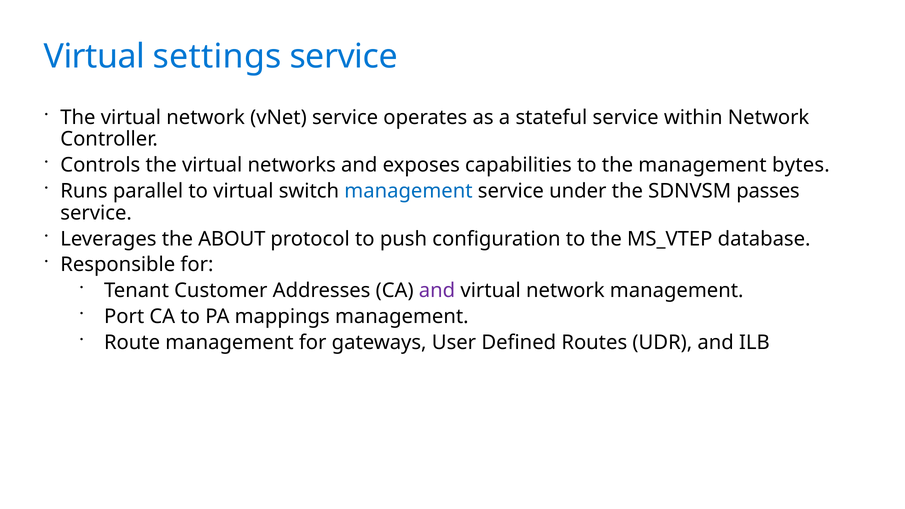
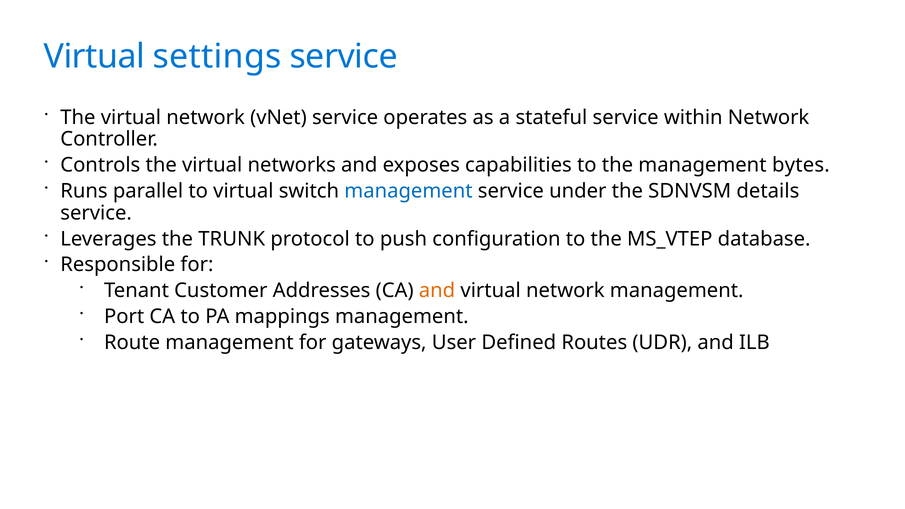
passes: passes -> details (768, 191)
ABOUT: ABOUT -> TRUNK (232, 239)
and colour: purple -> orange (437, 291)
